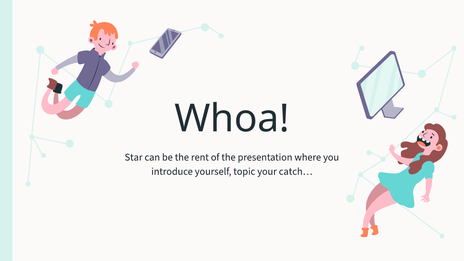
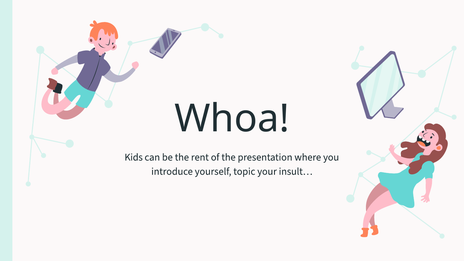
Star: Star -> Kids (134, 157)
catch…: catch… -> insult… (296, 171)
